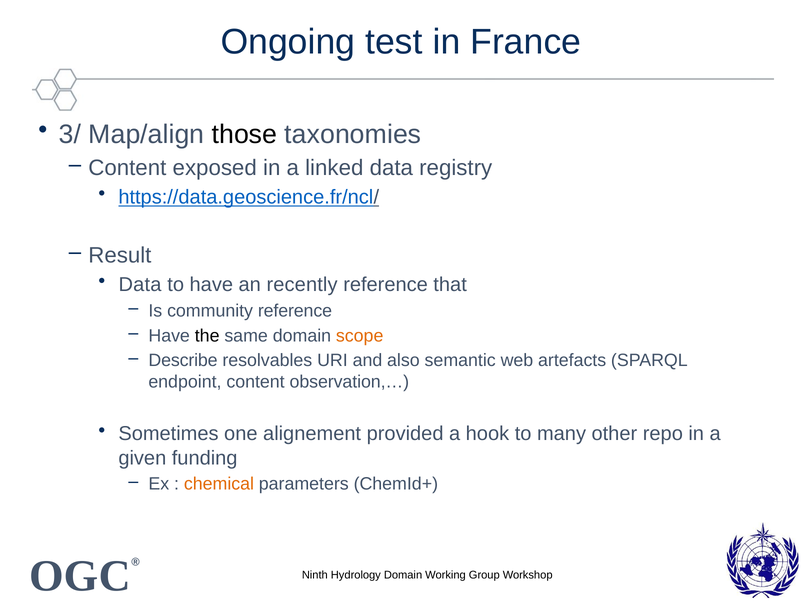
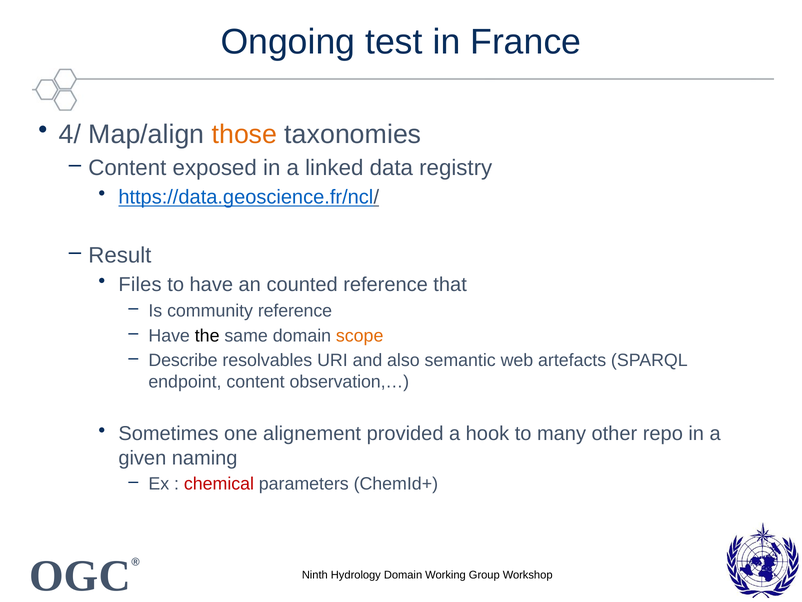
3/: 3/ -> 4/ (70, 134)
those colour: black -> orange (244, 134)
Data: Data -> Files (140, 284)
recently: recently -> counted (302, 284)
funding: funding -> naming (205, 458)
chemical colour: orange -> red (219, 484)
